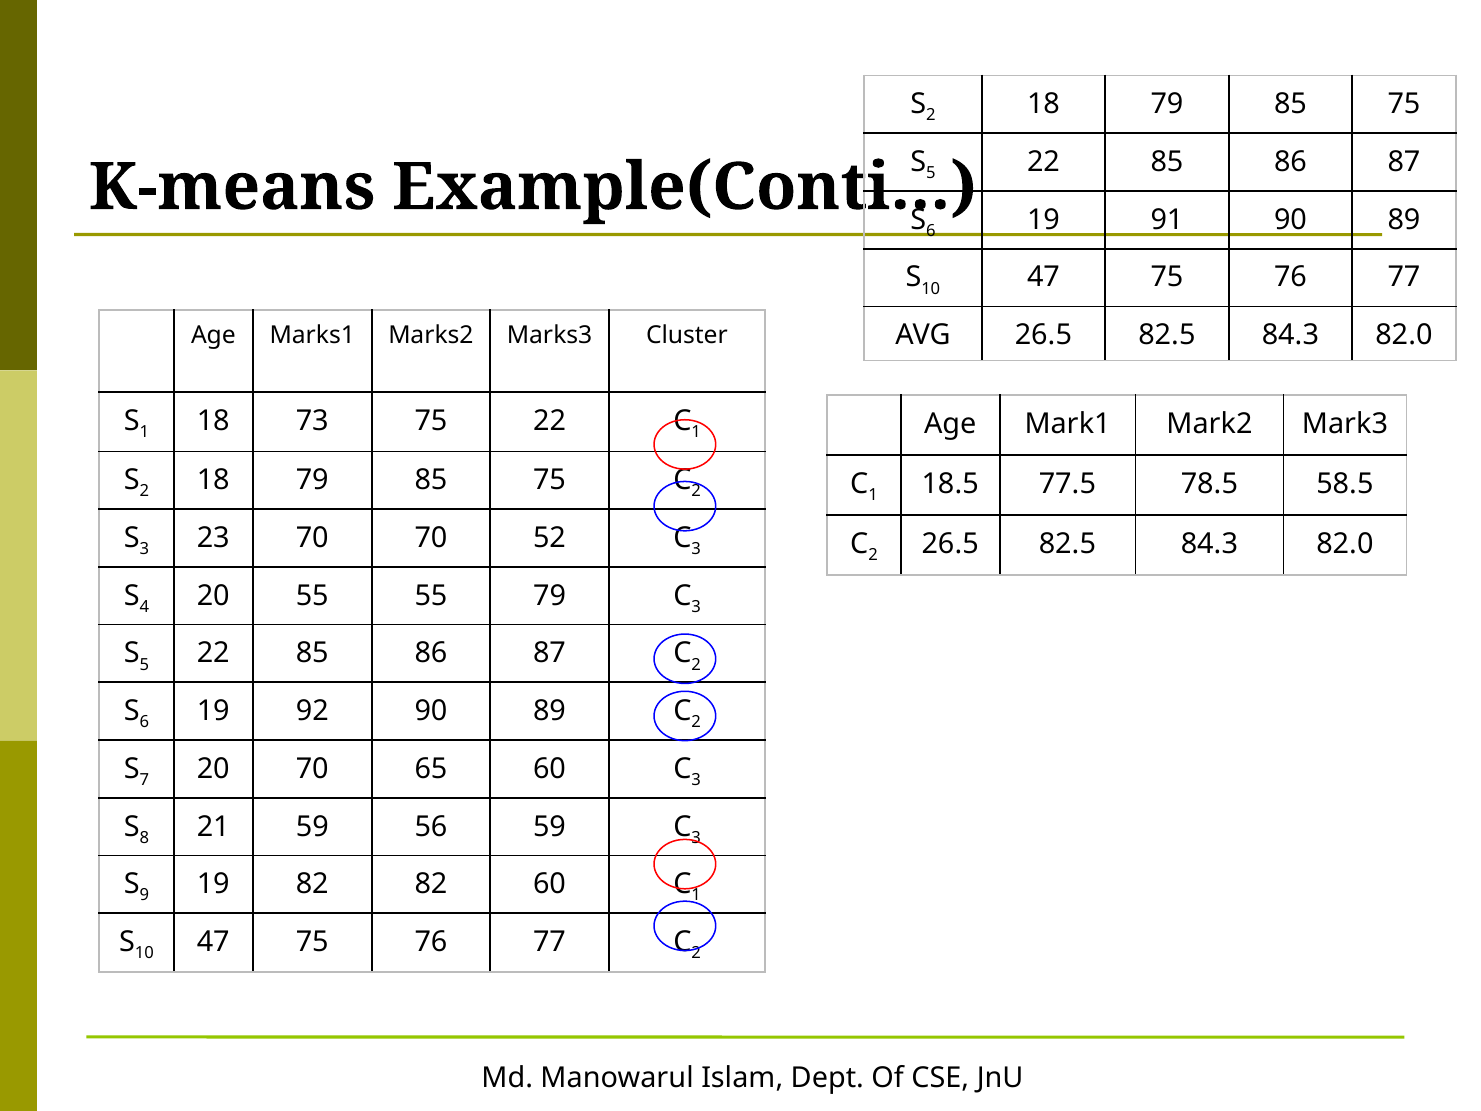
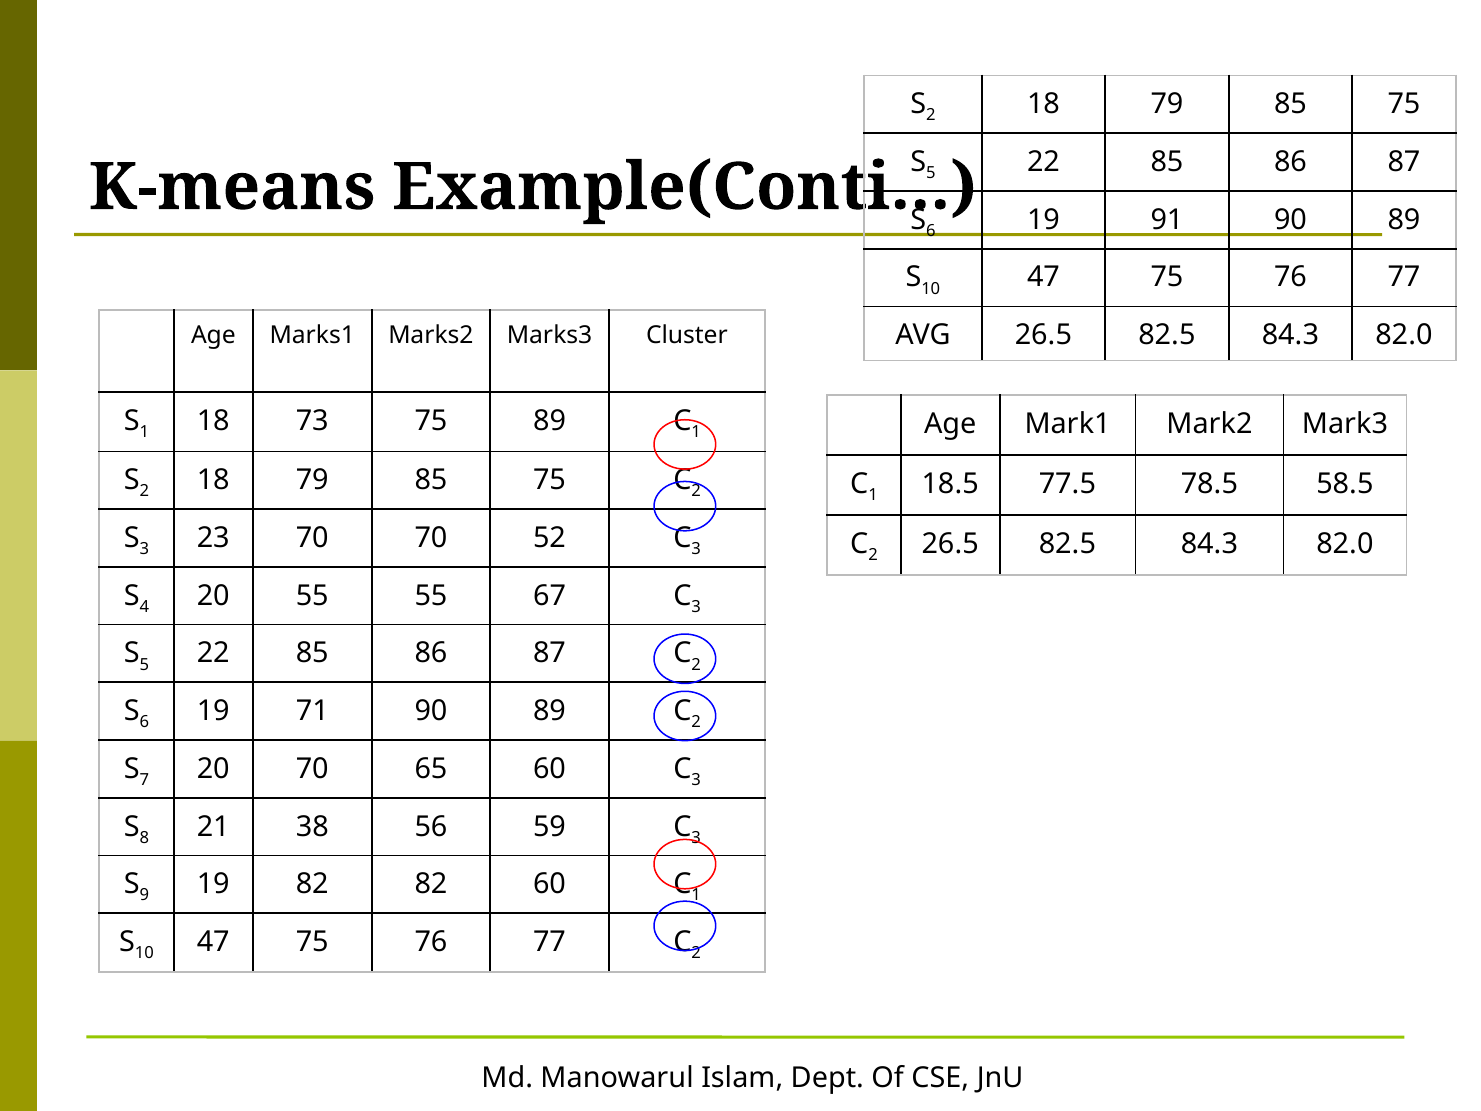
75 22: 22 -> 89 (550, 421)
55 79: 79 -> 67 (550, 595)
92: 92 -> 71 (312, 711)
21 59: 59 -> 38 (312, 826)
